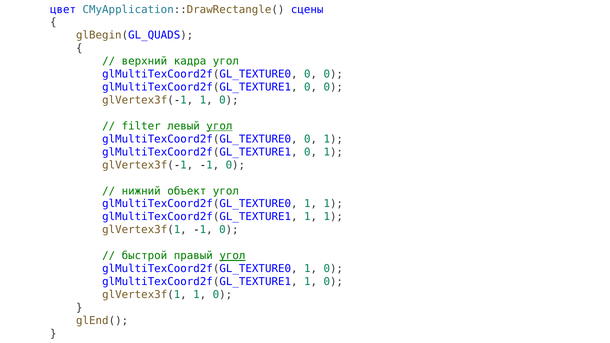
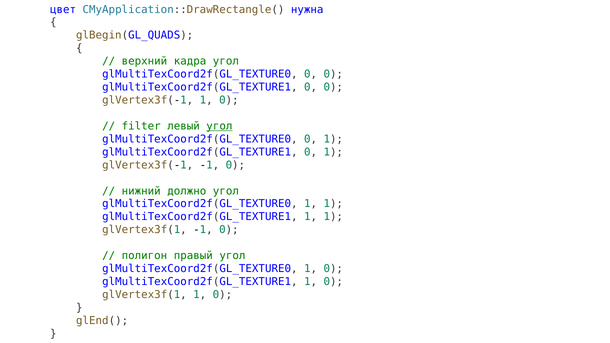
сцены: сцены -> нужна (307, 9)
объект: объект -> должно (187, 191)
быстрой: быстрой -> полигон (144, 256)
угол underline: present -> none (232, 256)
